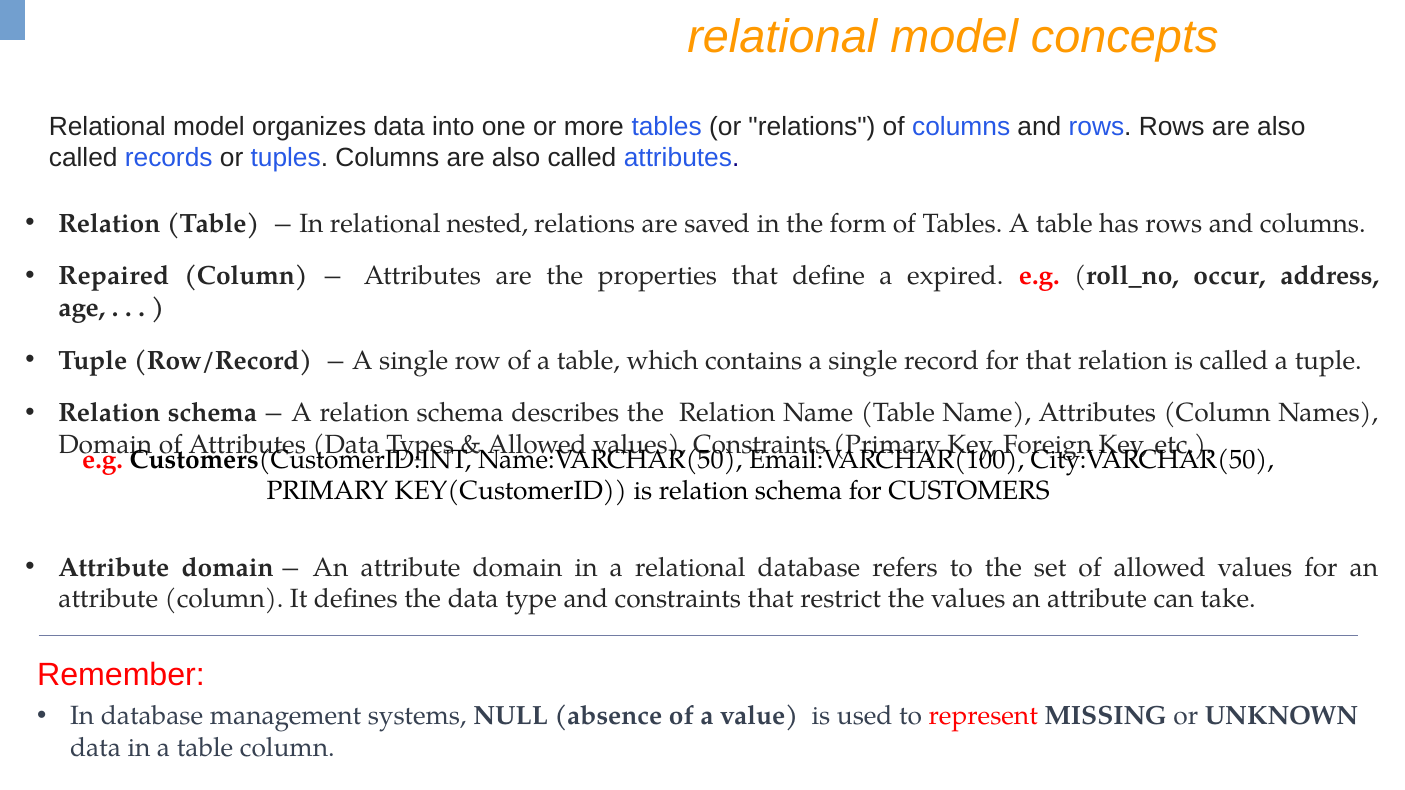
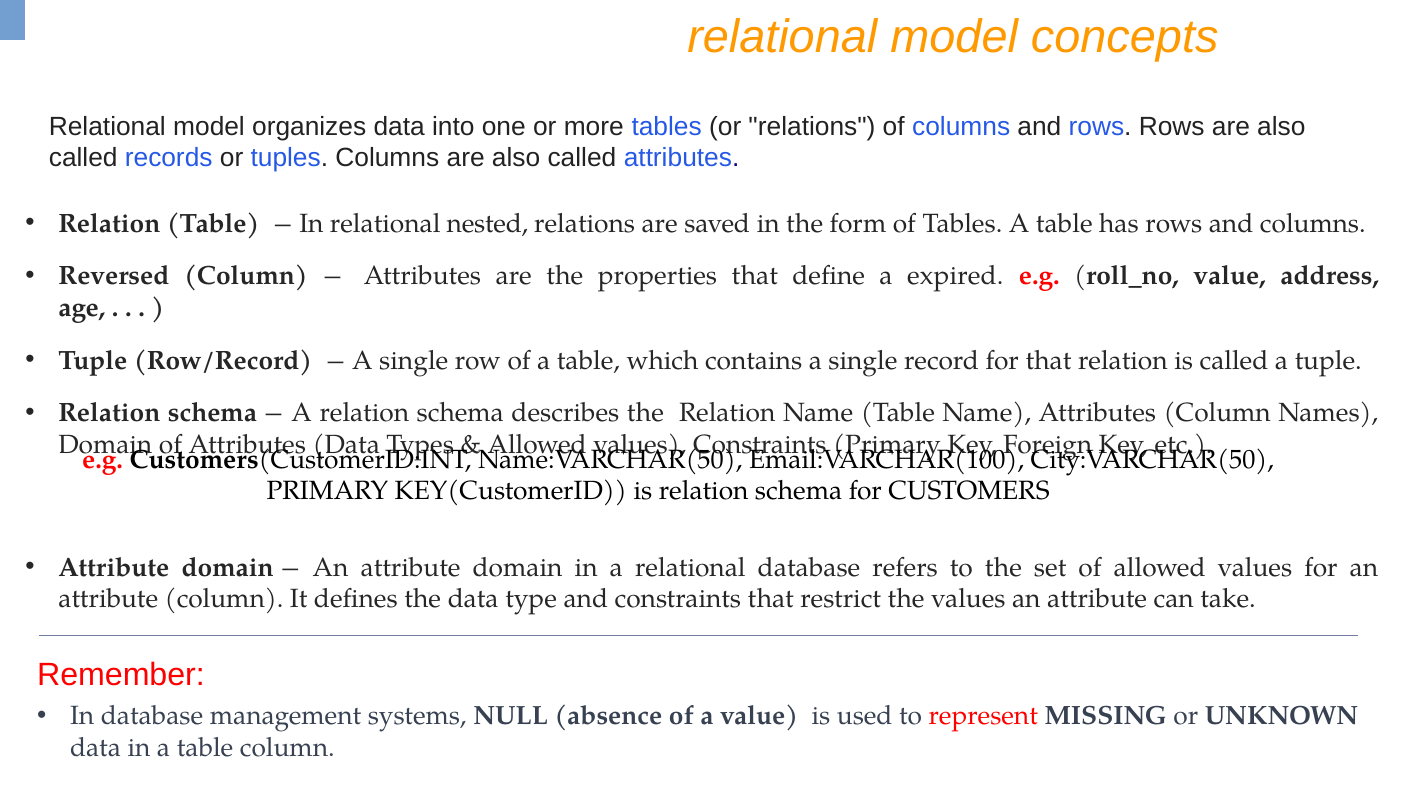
Repaired: Repaired -> Reversed (114, 276)
roll_no occur: occur -> value (1230, 276)
